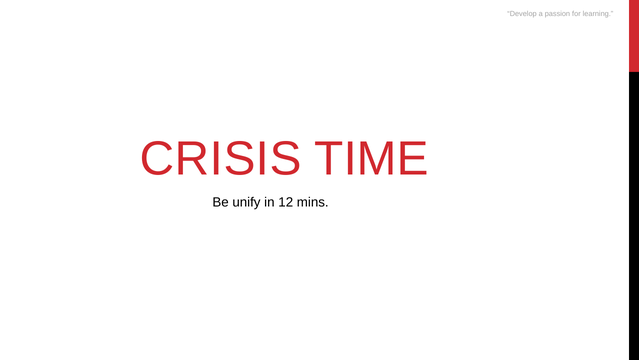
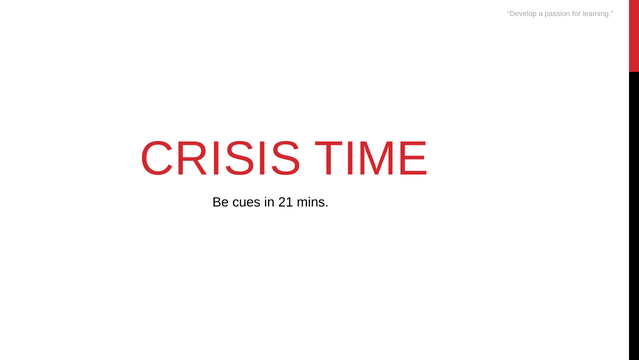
unify: unify -> cues (246, 202)
12: 12 -> 21 (286, 202)
